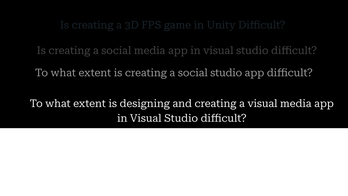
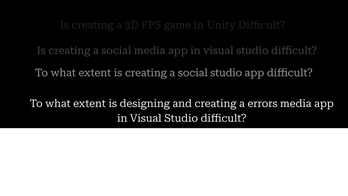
a visual: visual -> errors (262, 104)
